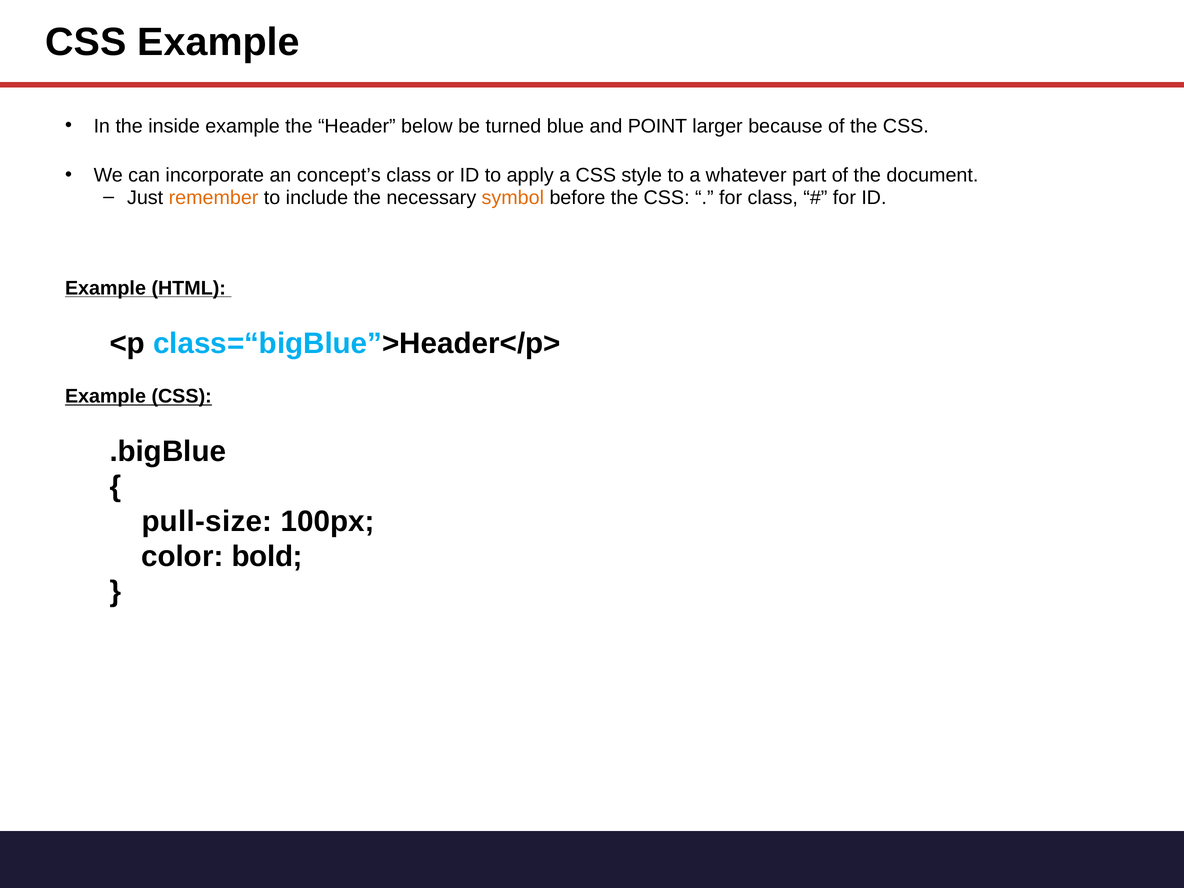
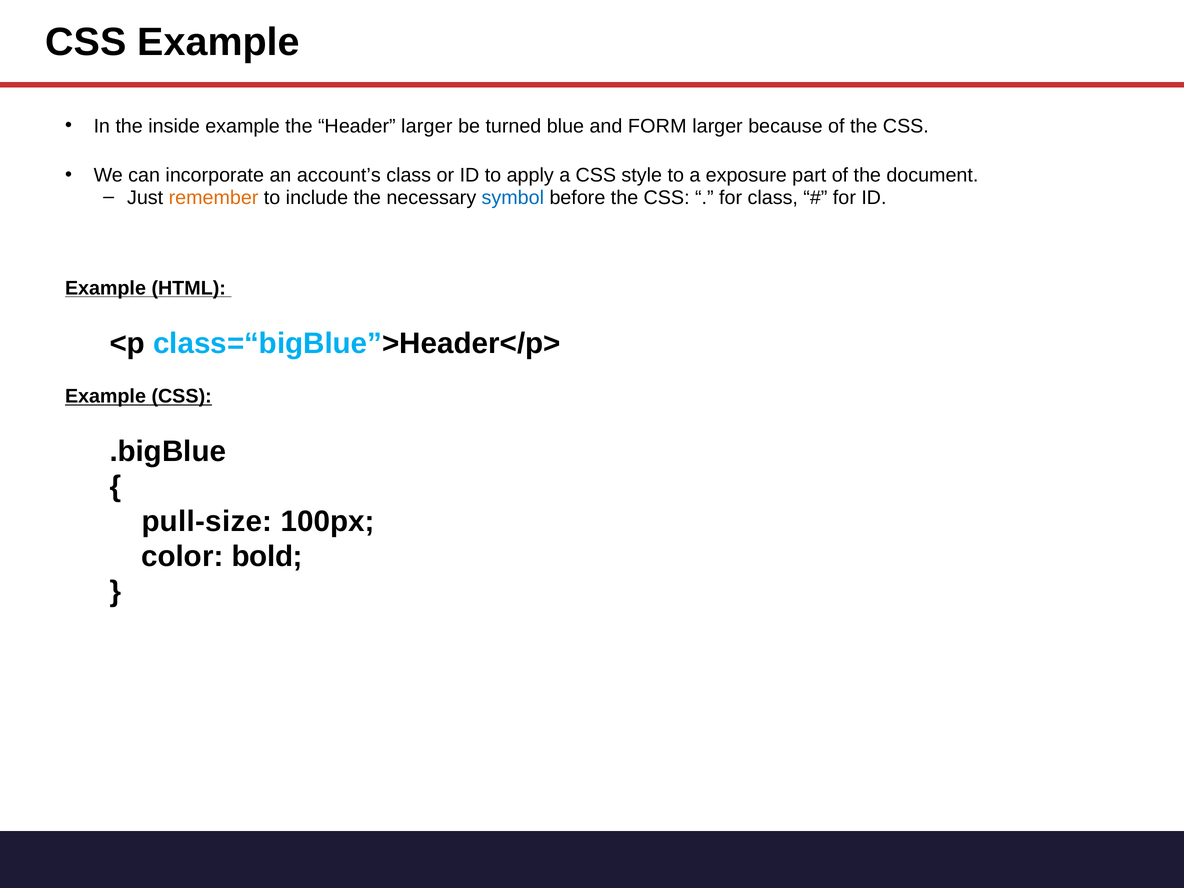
Header below: below -> larger (427, 126)
POINT: POINT -> FORM (657, 126)
concept’s: concept’s -> account’s (339, 175)
whatever: whatever -> exposure (746, 175)
symbol colour: orange -> blue (513, 198)
